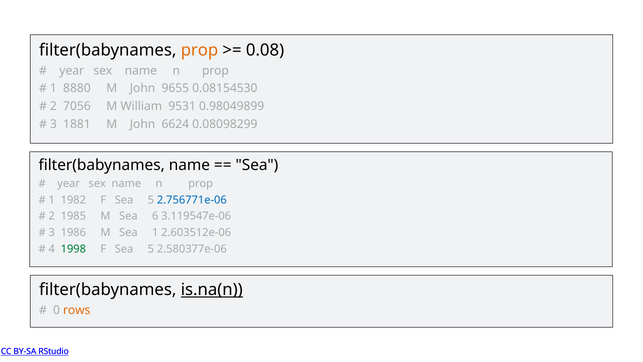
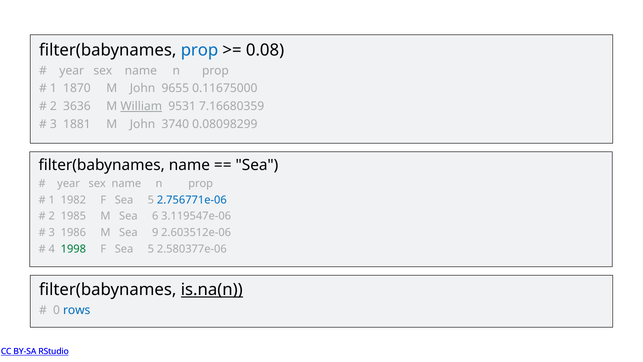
prop colour: orange -> blue (199, 50)
8880: 8880 -> 1870 (77, 88)
0.08154530: 0.08154530 -> 0.11675000 (225, 88)
7056: 7056 -> 3636 (77, 106)
William underline: none -> present (141, 106)
0.98049899: 0.98049899 -> 7.16680359 (232, 106)
6624: 6624 -> 3740 (175, 124)
Sea 1: 1 -> 9 (155, 232)
rows colour: orange -> blue (77, 310)
